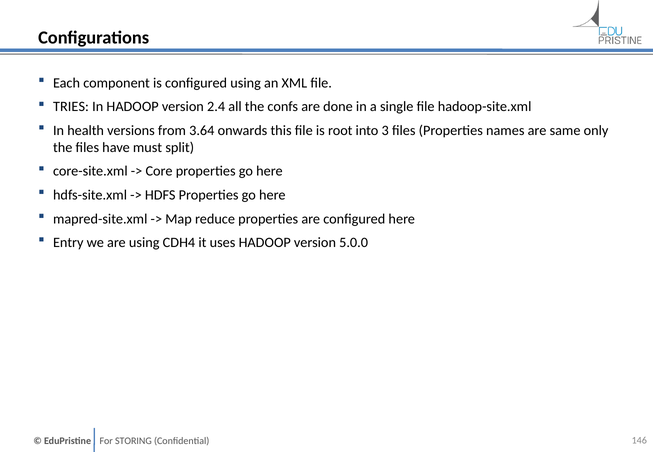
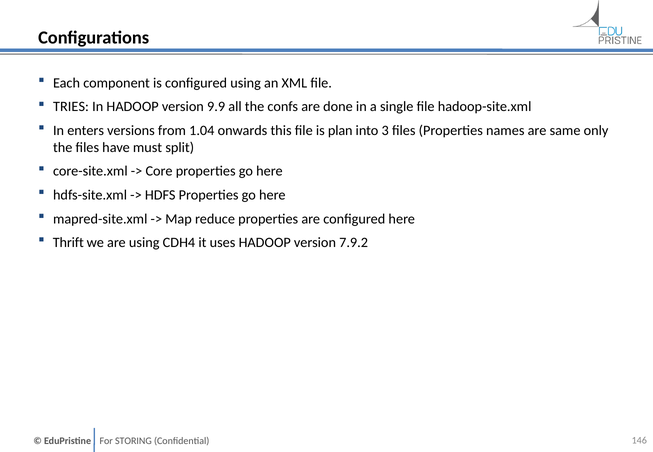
2.4: 2.4 -> 9.9 (216, 107)
health: health -> enters (86, 130)
3.64: 3.64 -> 1.04 (202, 130)
root: root -> plan (340, 130)
Entry: Entry -> Thrift (68, 243)
5.0.0: 5.0.0 -> 7.9.2 (354, 243)
